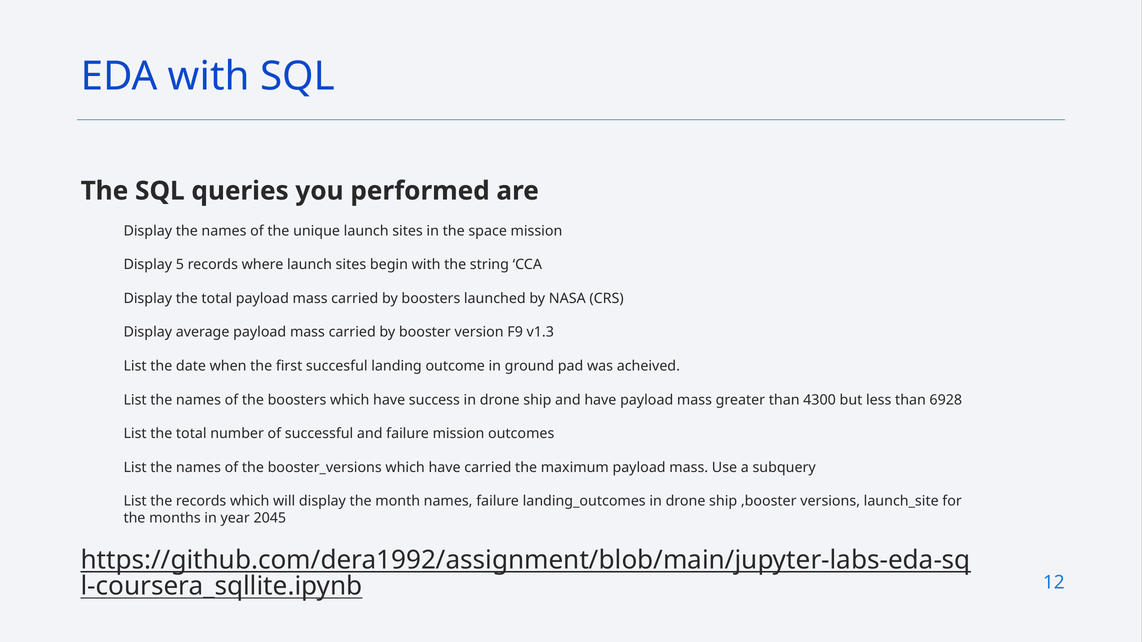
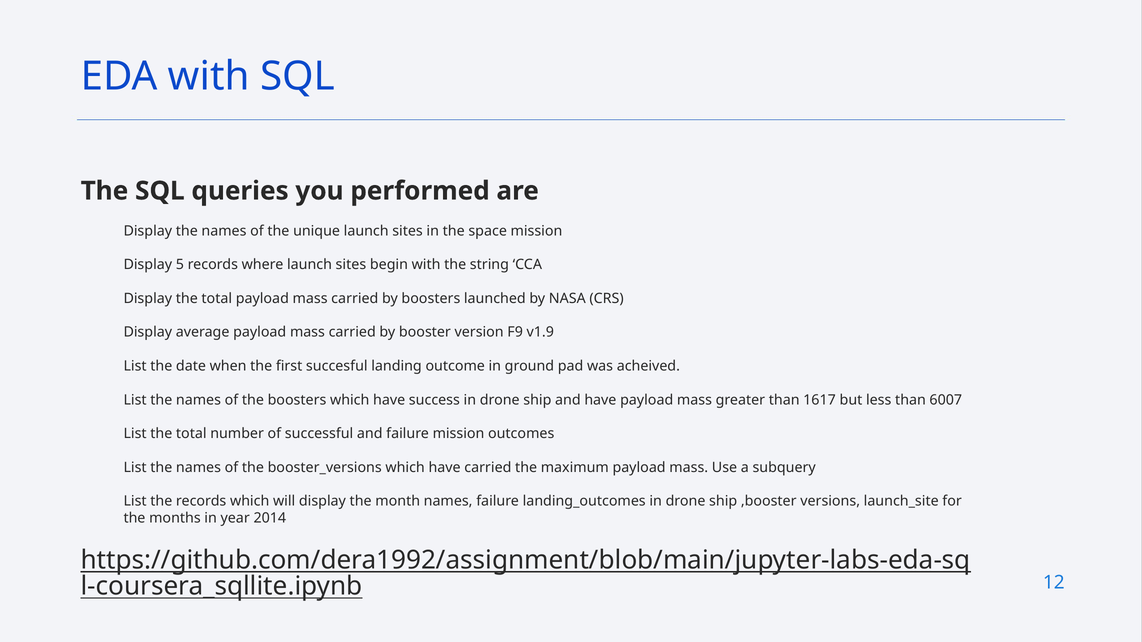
v1.3: v1.3 -> v1.9 (540, 332)
4300: 4300 -> 1617 (820, 400)
6928: 6928 -> 6007 (946, 400)
2045: 2045 -> 2014 (270, 519)
